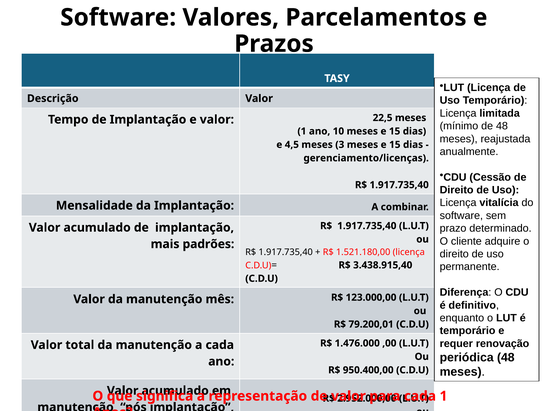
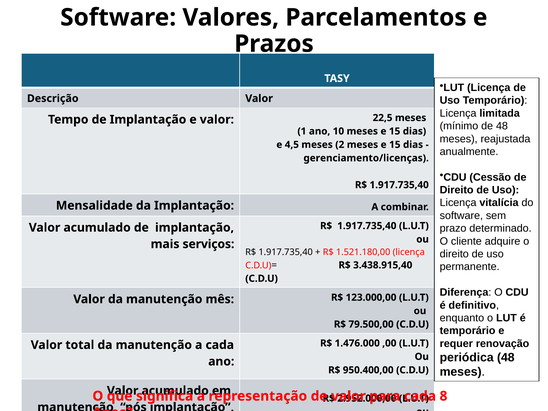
meses 3: 3 -> 2 (340, 145)
padrões: padrões -> serviços (208, 244)
79.200,01: 79.200,01 -> 79.500,00 (371, 324)
1: 1 -> 8 (443, 396)
